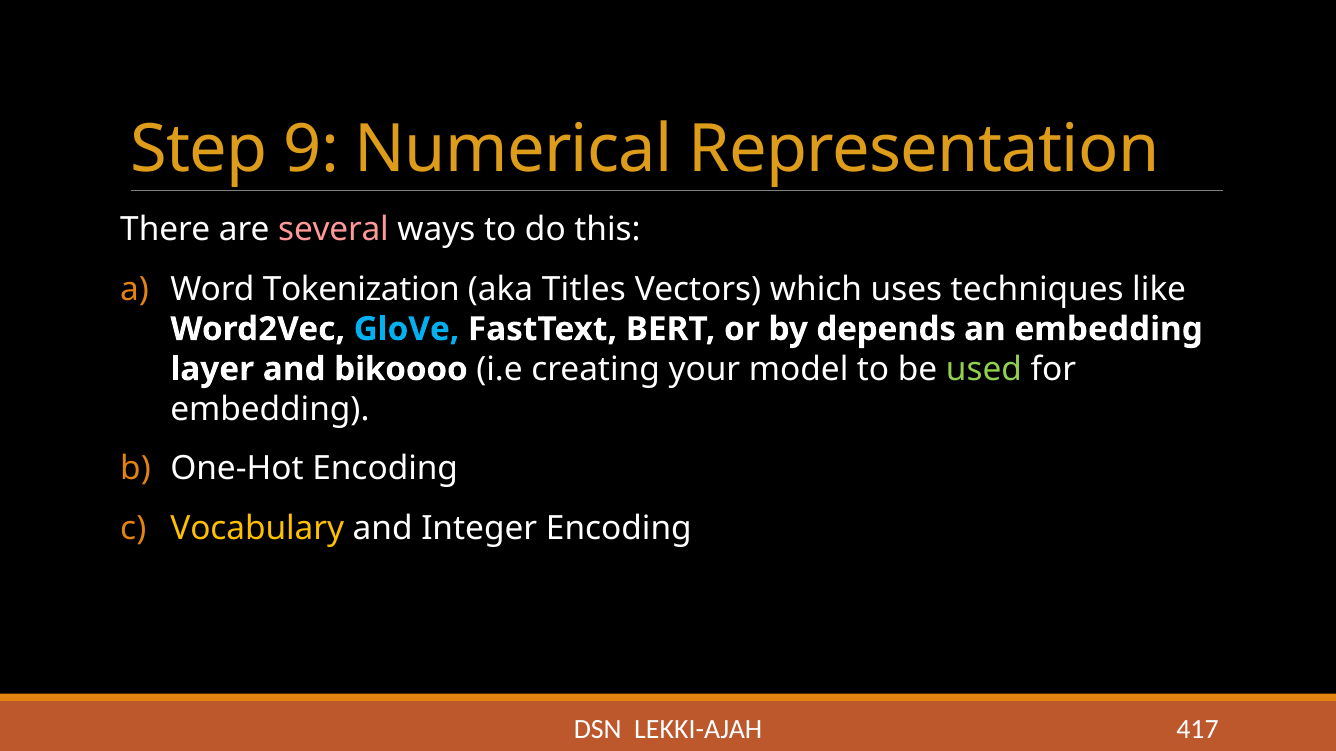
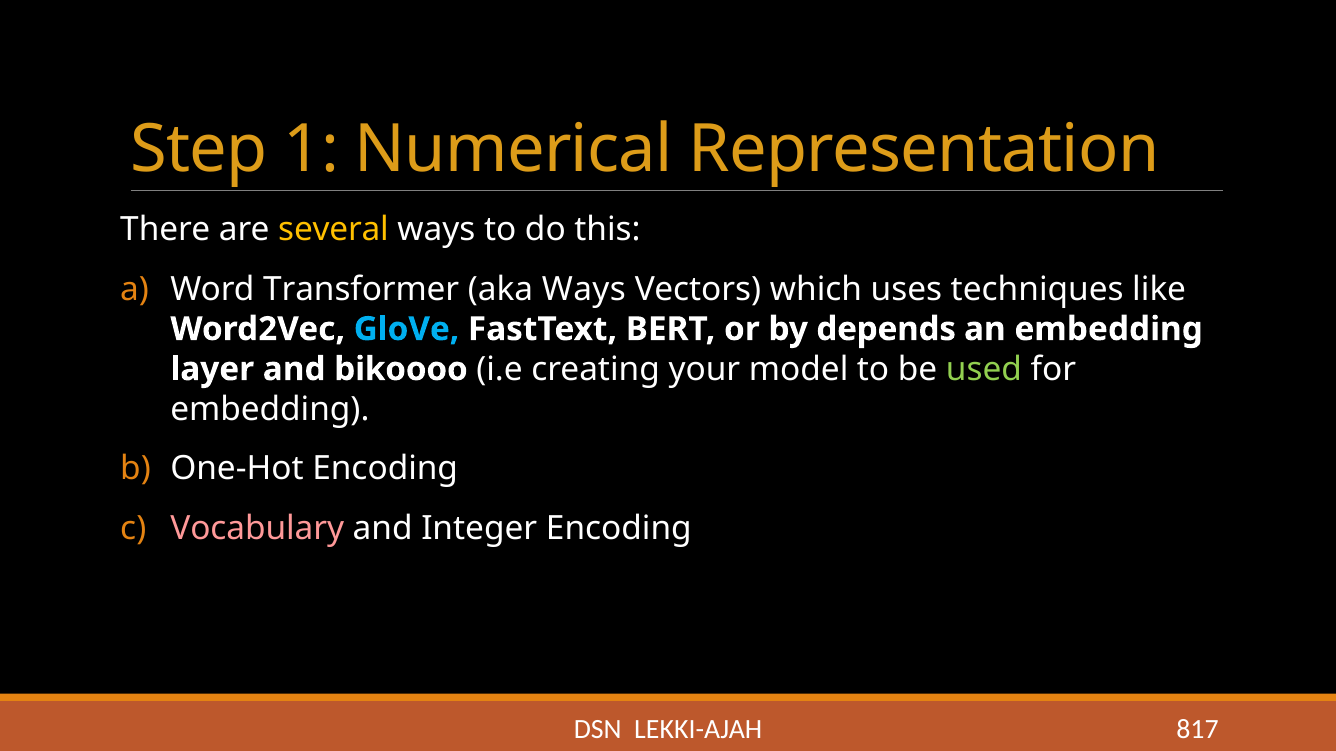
9: 9 -> 1 (311, 150)
several colour: pink -> yellow (334, 230)
Tokenization: Tokenization -> Transformer (361, 289)
aka Titles: Titles -> Ways (584, 289)
Vocabulary colour: yellow -> pink (257, 529)
417: 417 -> 817 (1198, 729)
